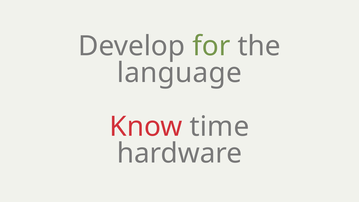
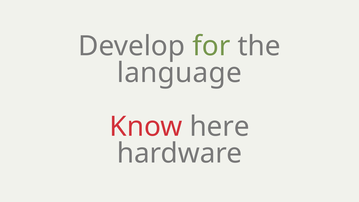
time: time -> here (220, 127)
